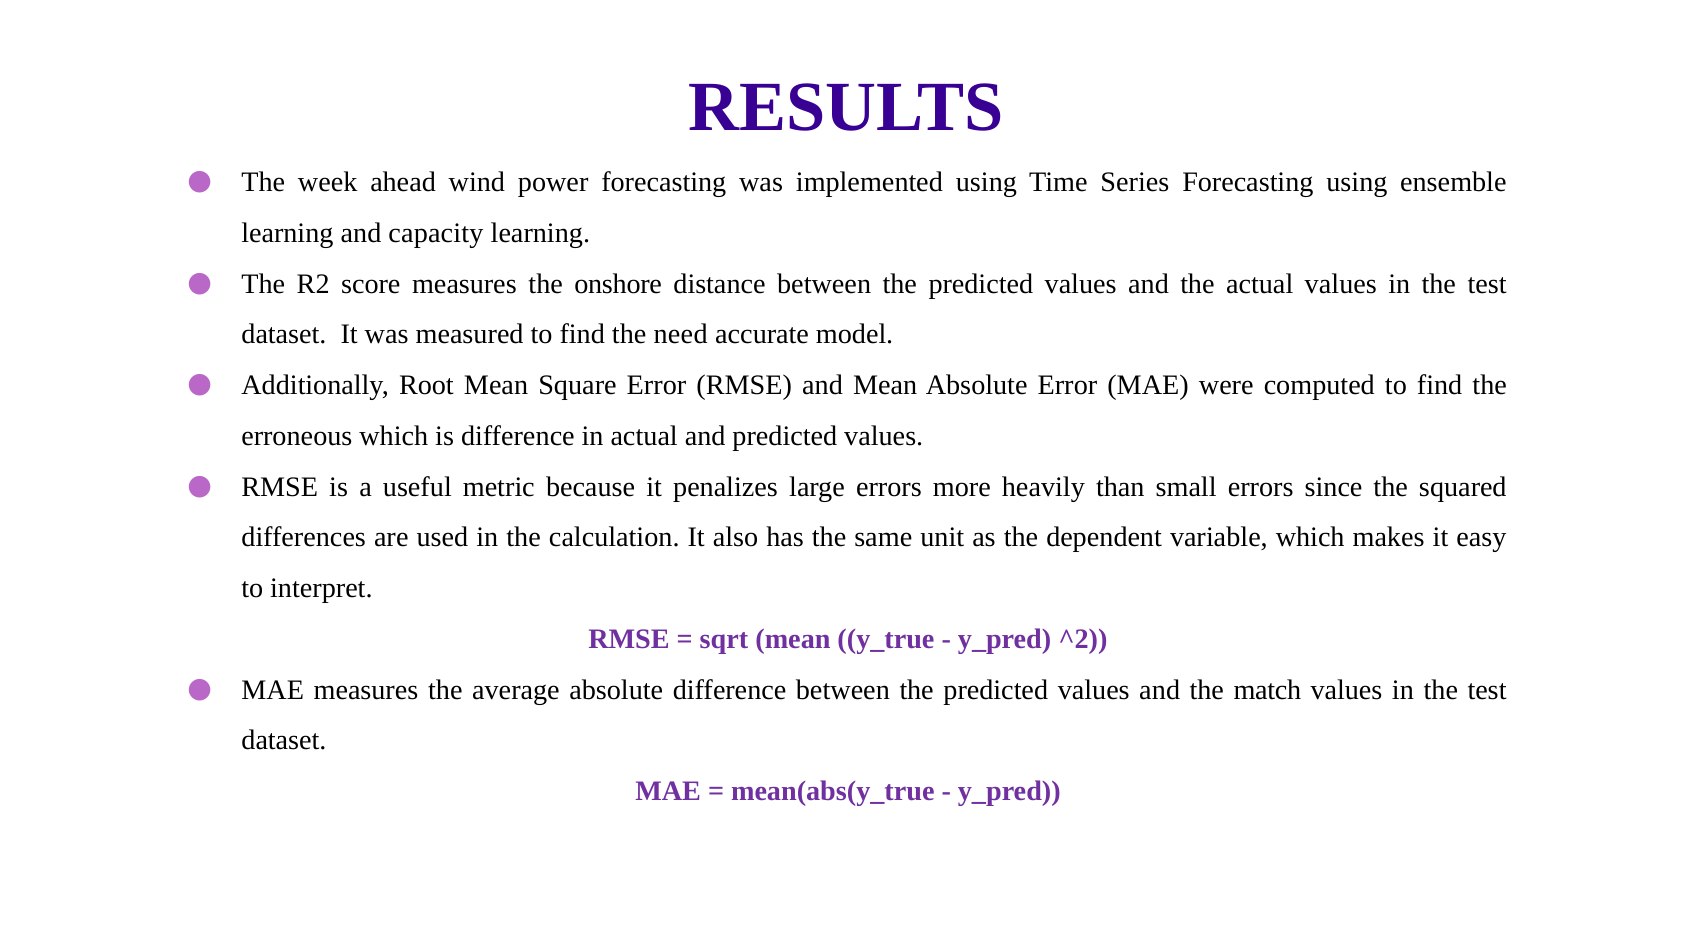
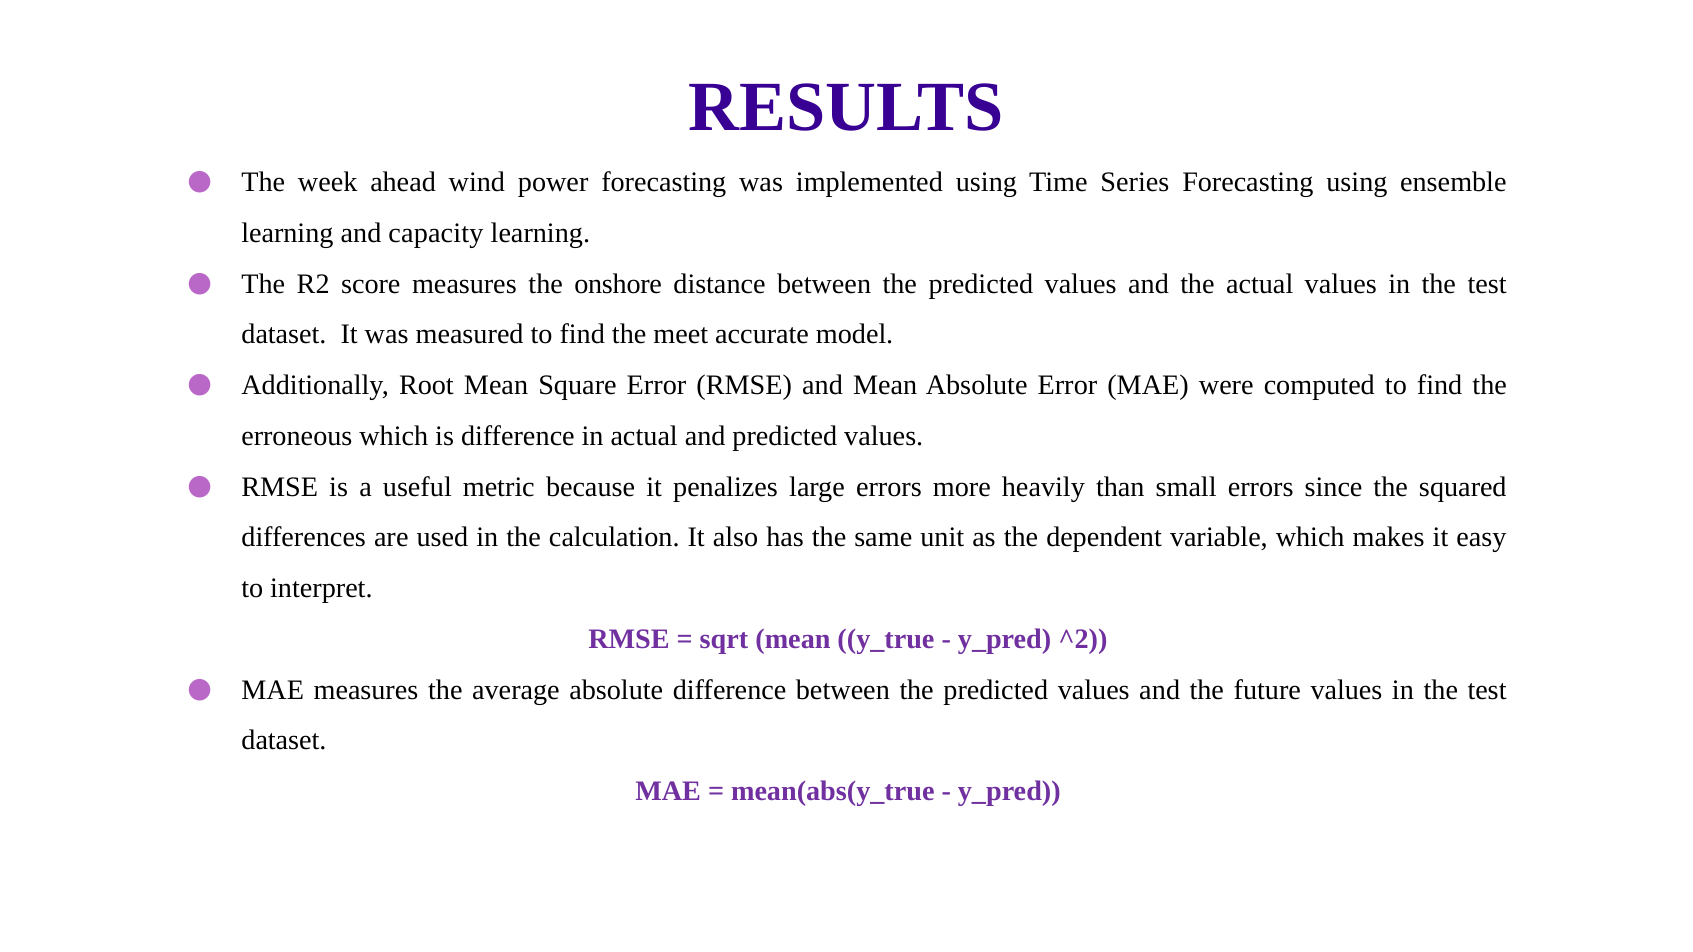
need: need -> meet (681, 335)
match: match -> future (1267, 690)
